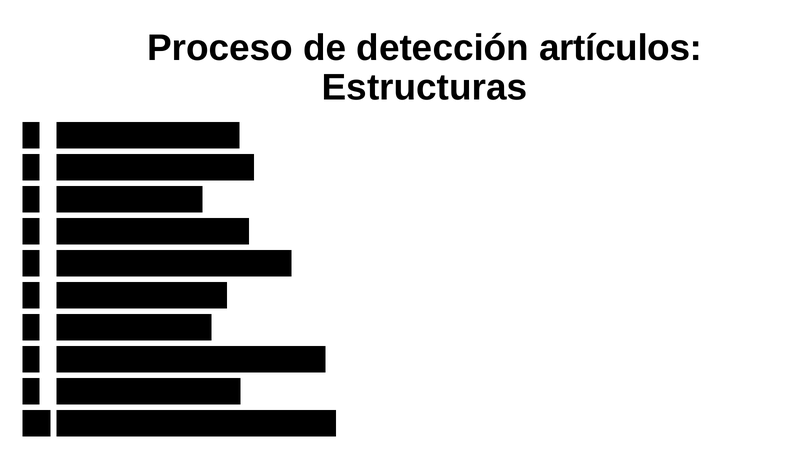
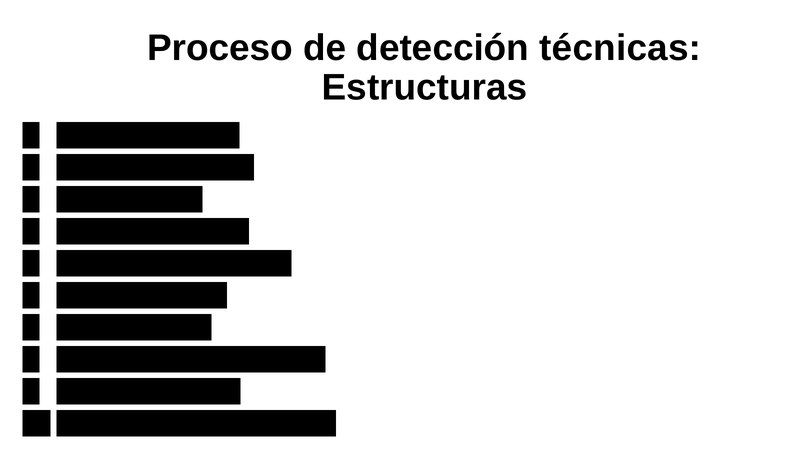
artículos: artículos -> técnicas (620, 48)
